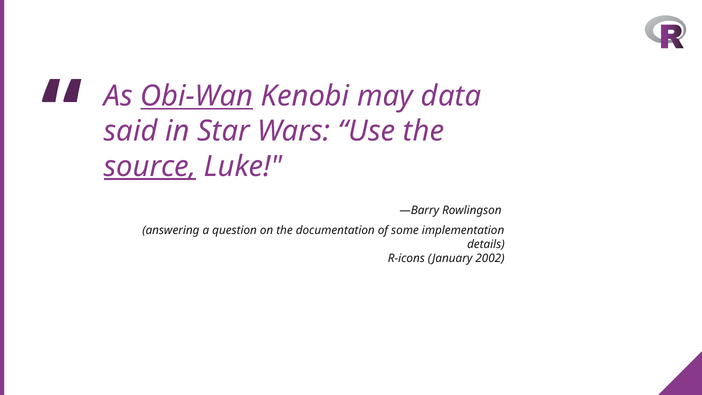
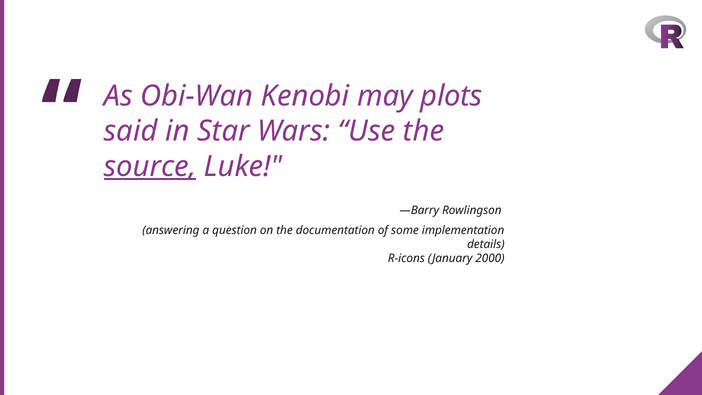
Obi-Wan underline: present -> none (197, 96)
data: data -> plots (451, 96)
2002: 2002 -> 2000 (490, 258)
